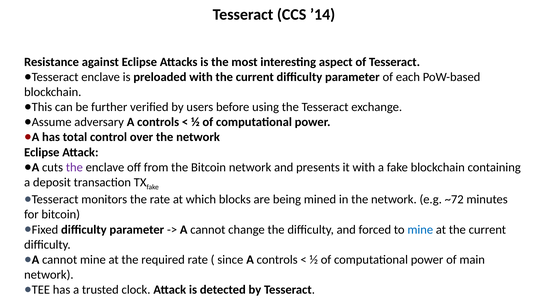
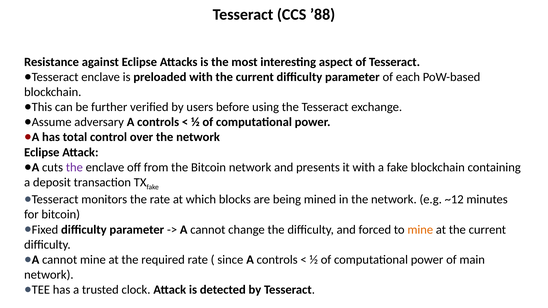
’14: ’14 -> ’88 (323, 14)
~72: ~72 -> ~12 (454, 200)
mine colour: blue -> orange (420, 230)
